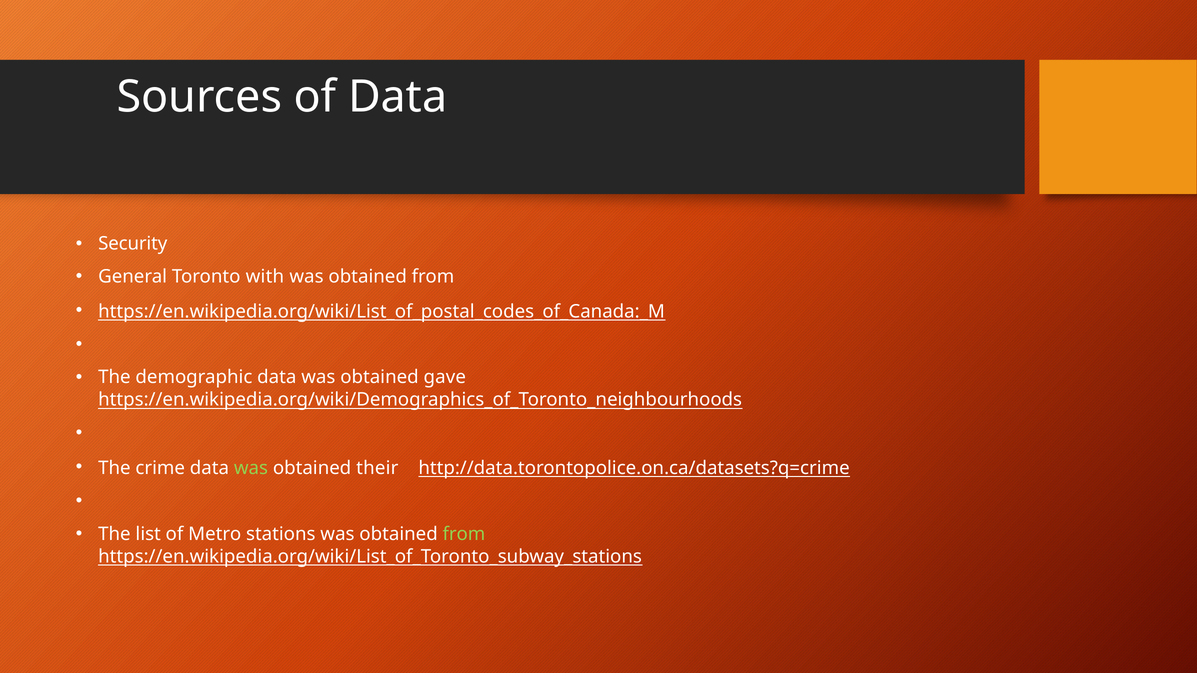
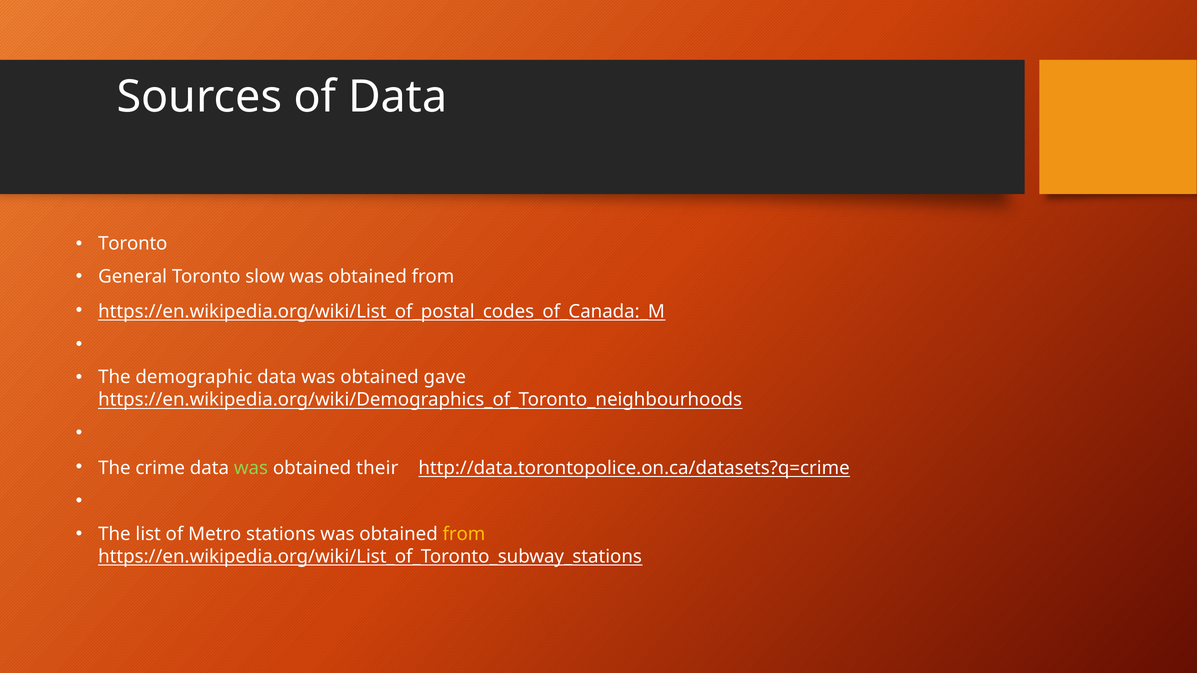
Security: Security -> Toronto (133, 244)
with: with -> slow (265, 277)
from colour: light green -> yellow (464, 534)
